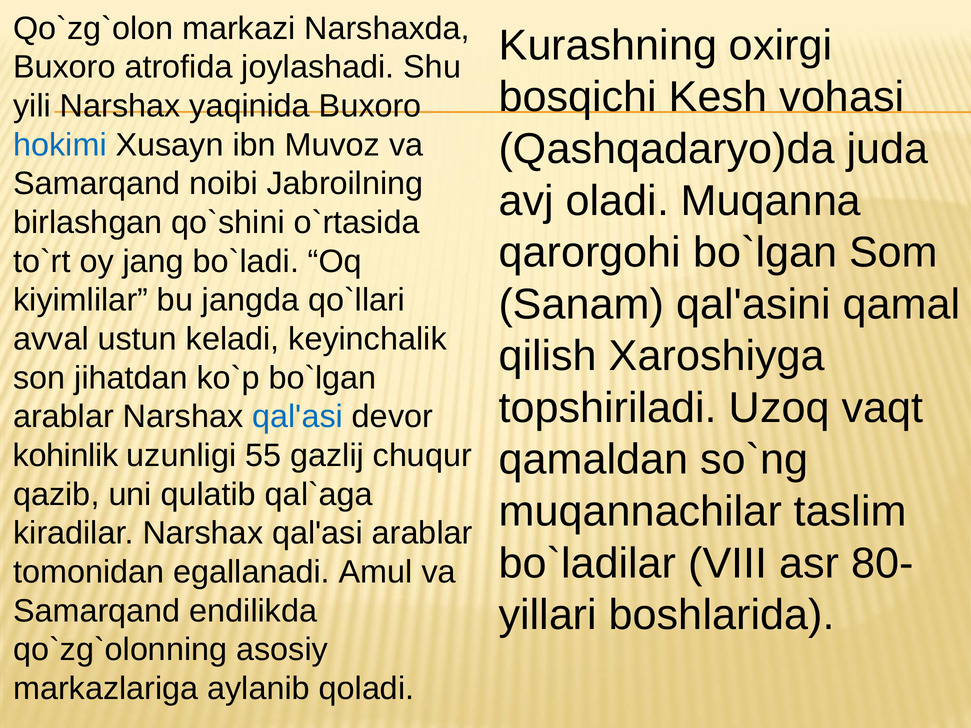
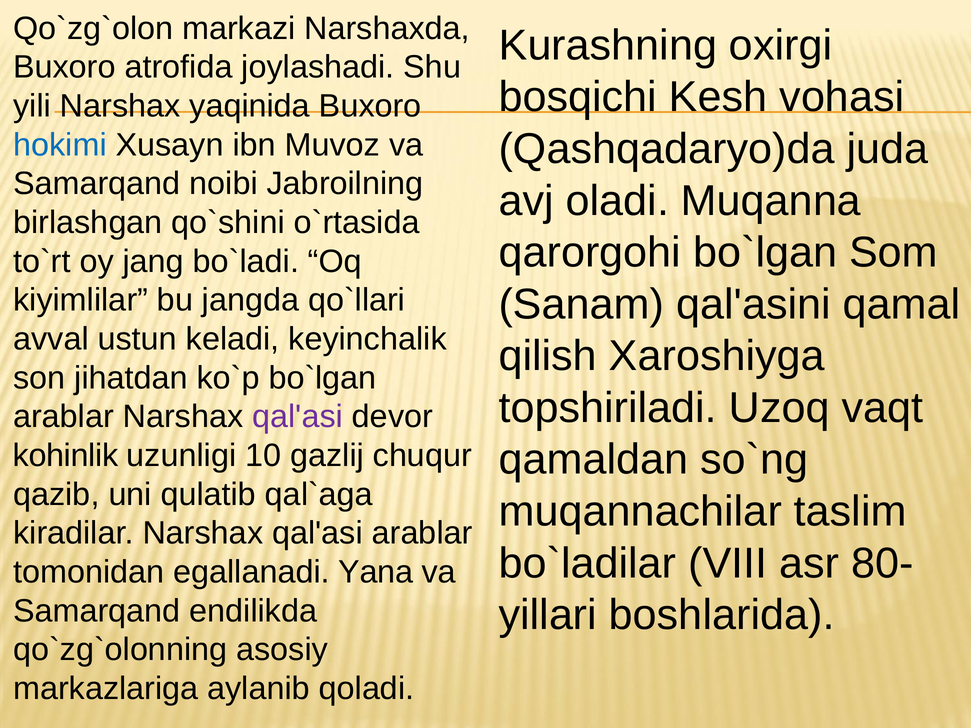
qal'asi colour: blue -> purple (298, 417)
55: 55 -> 10 (263, 456)
Amul: Amul -> Yana (376, 572)
